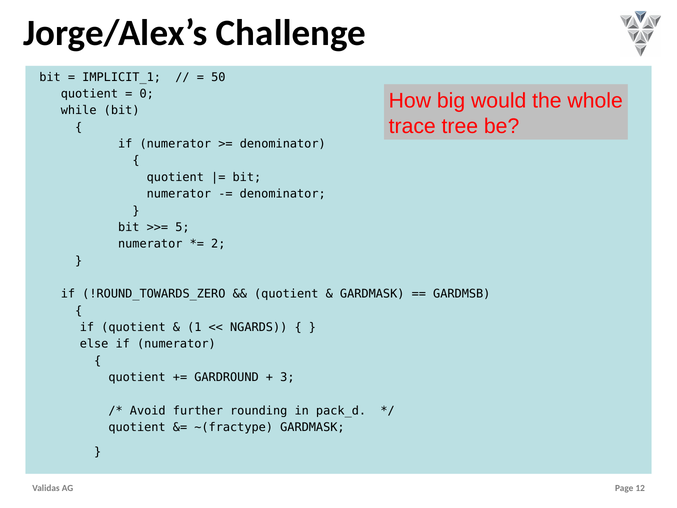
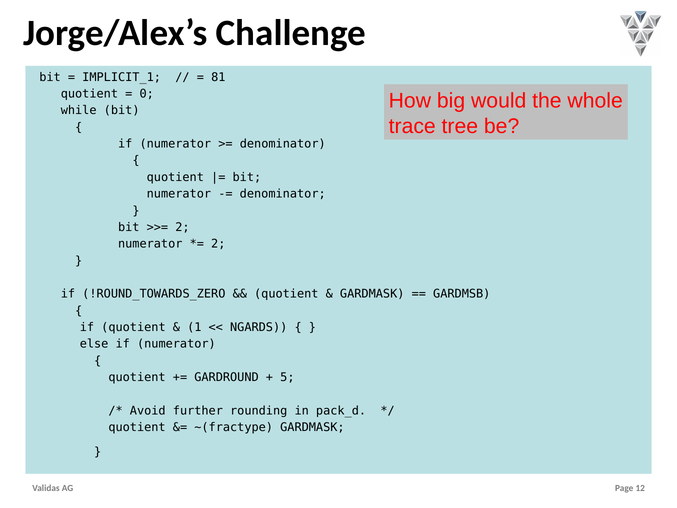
50: 50 -> 81 (218, 77)
5: 5 -> 2 (182, 227)
3: 3 -> 5 (287, 377)
